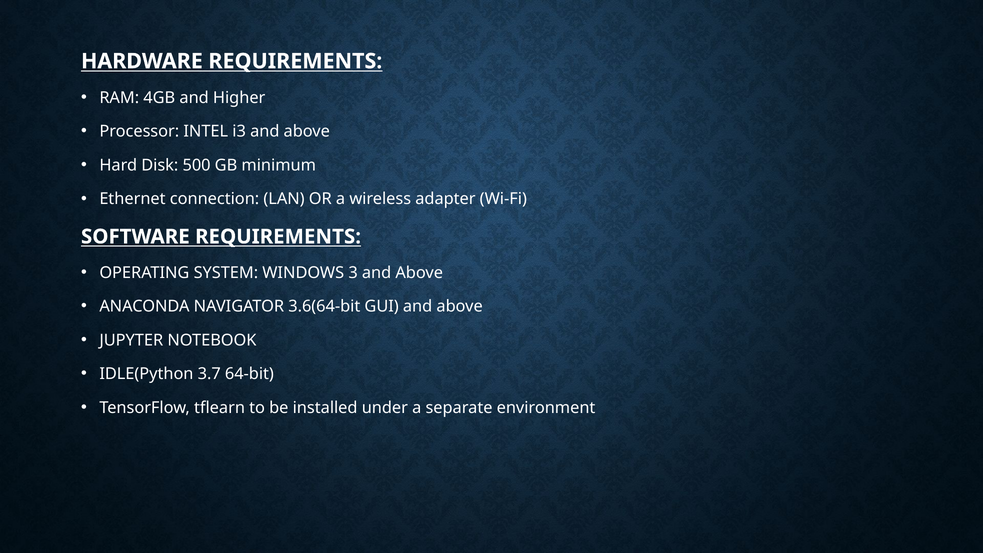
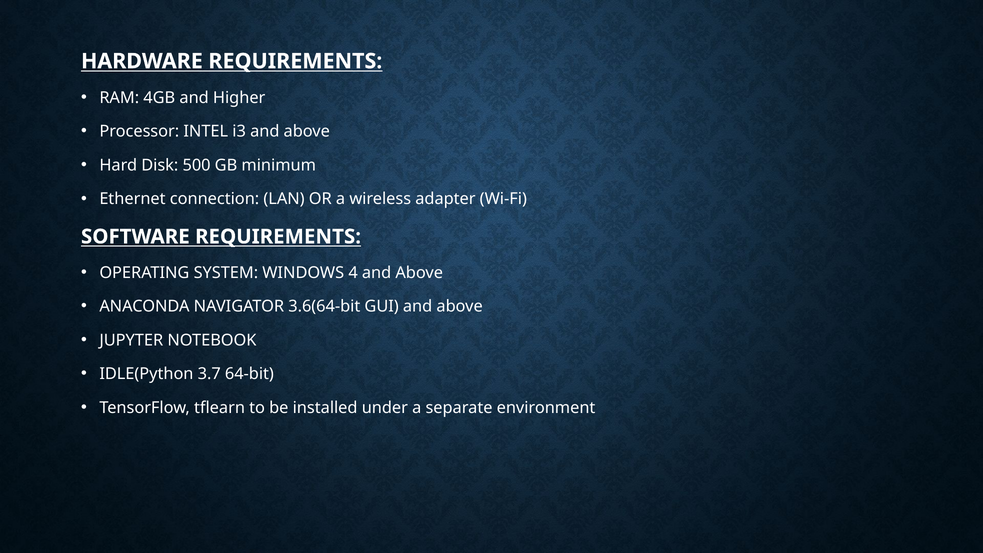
3: 3 -> 4 (353, 273)
